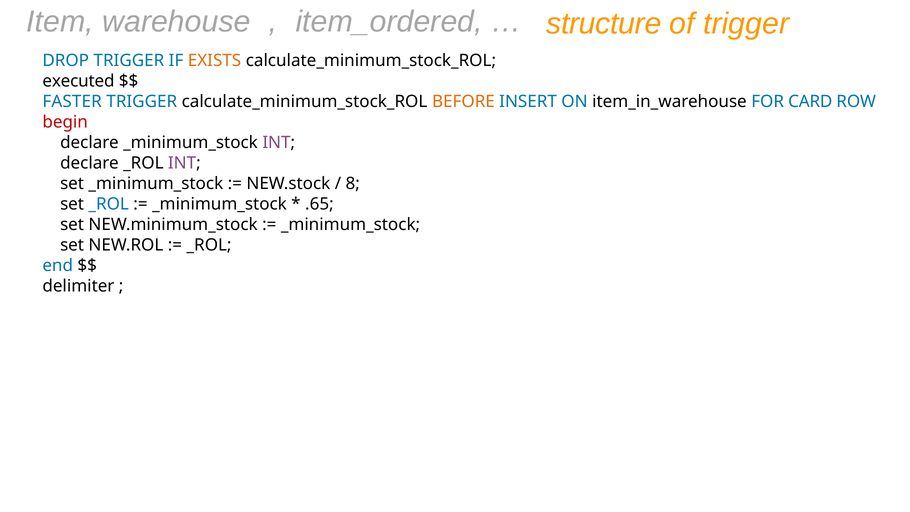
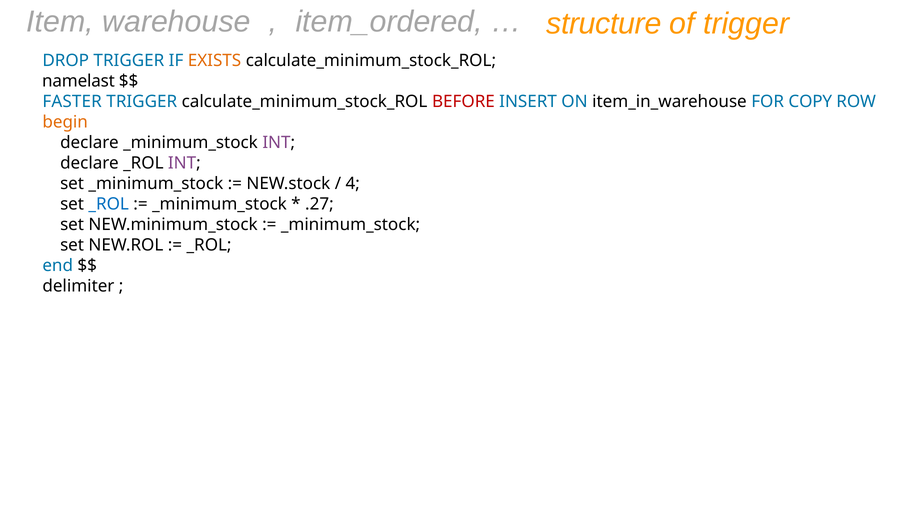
executed: executed -> namelast (78, 81)
BEFORE colour: orange -> red (463, 102)
CARD: CARD -> COPY (810, 102)
begin colour: red -> orange (65, 122)
8: 8 -> 4 (353, 184)
.65: .65 -> .27 (319, 204)
